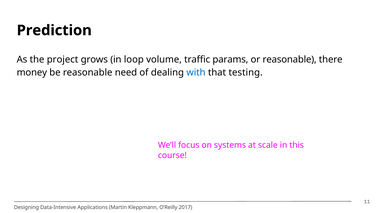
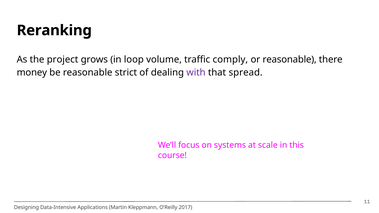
Prediction: Prediction -> Reranking (54, 30)
params: params -> comply (230, 60)
need: need -> strict (126, 73)
with colour: blue -> purple (196, 73)
testing: testing -> spread (246, 73)
